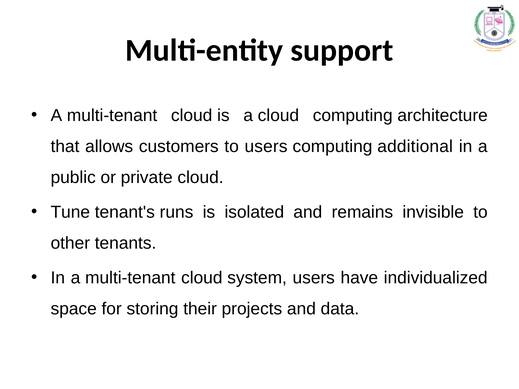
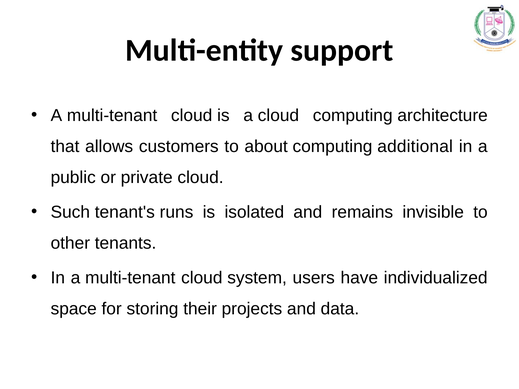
to users: users -> about (266, 147)
Tune: Tune -> Such (70, 212)
